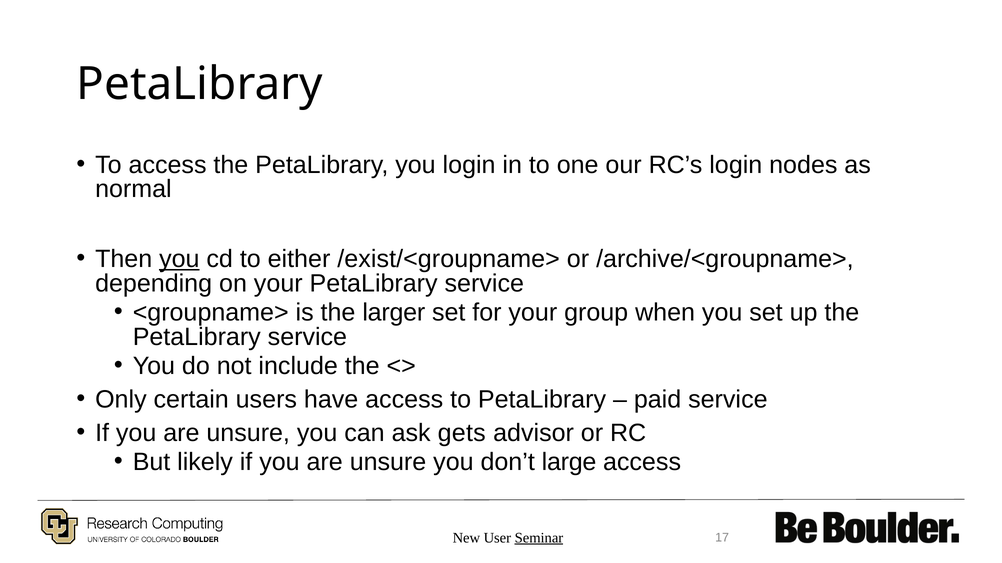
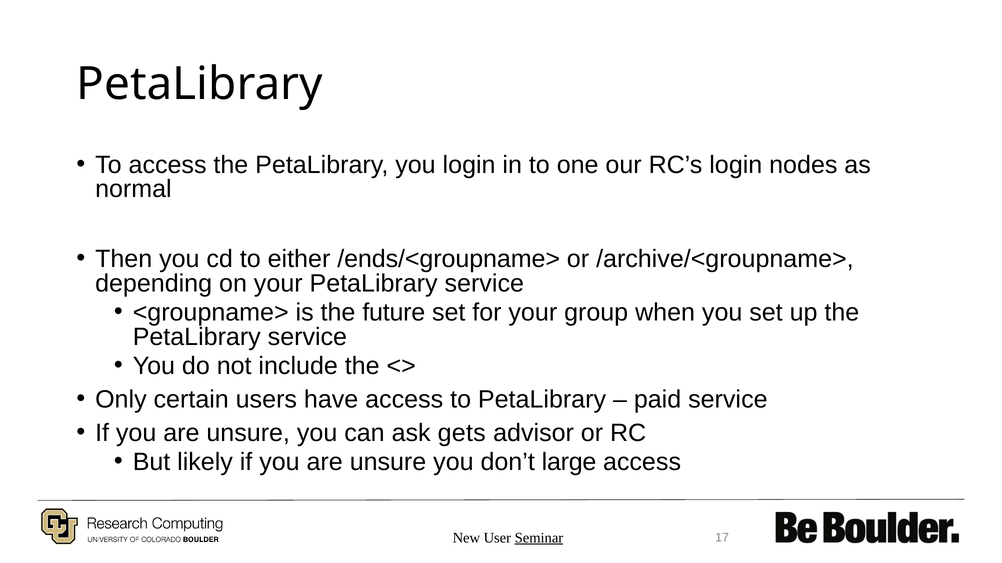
you underline: present -> none (179, 259)
/exist/<groupname>: /exist/<groupname> -> /ends/<groupname> (449, 259)
larger: larger -> future (394, 313)
